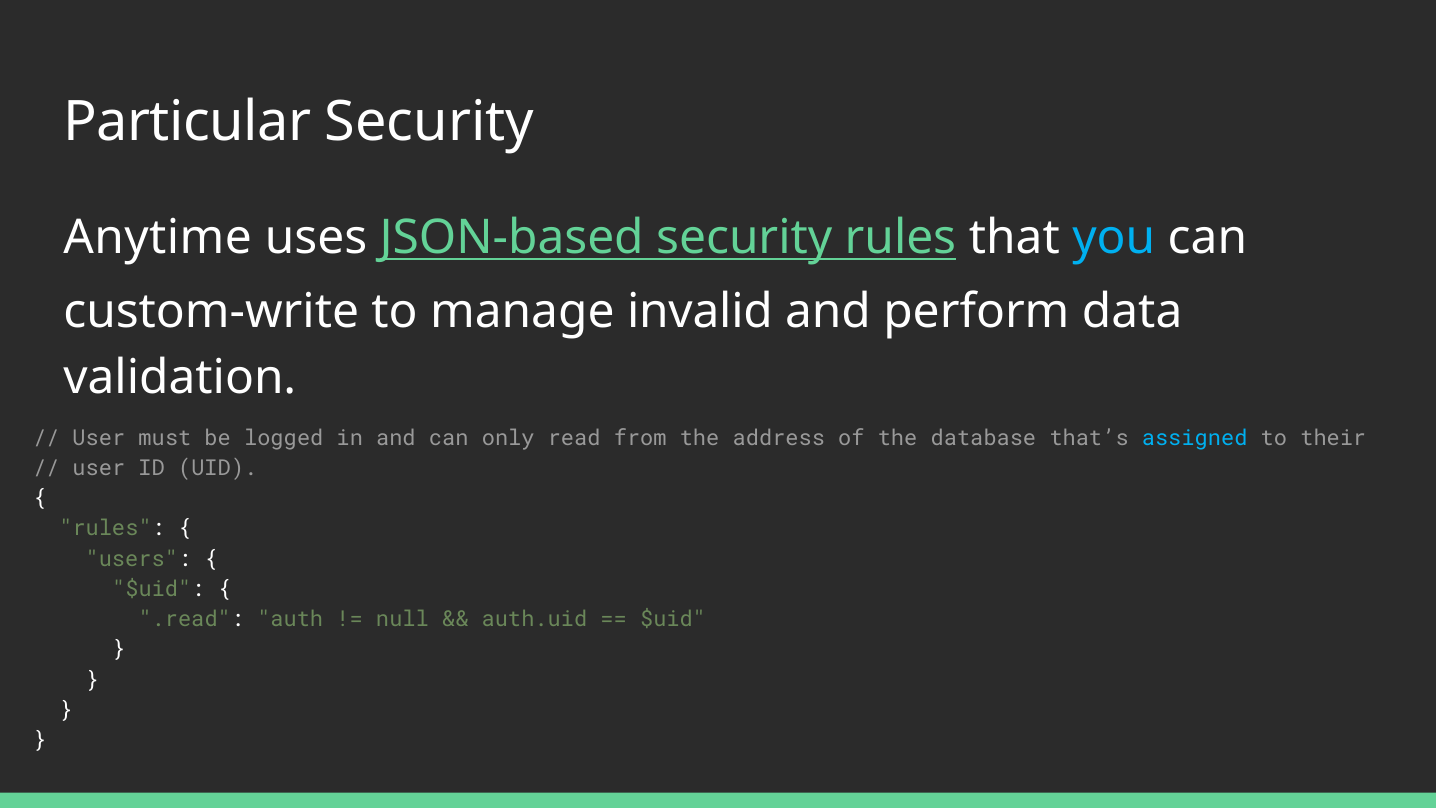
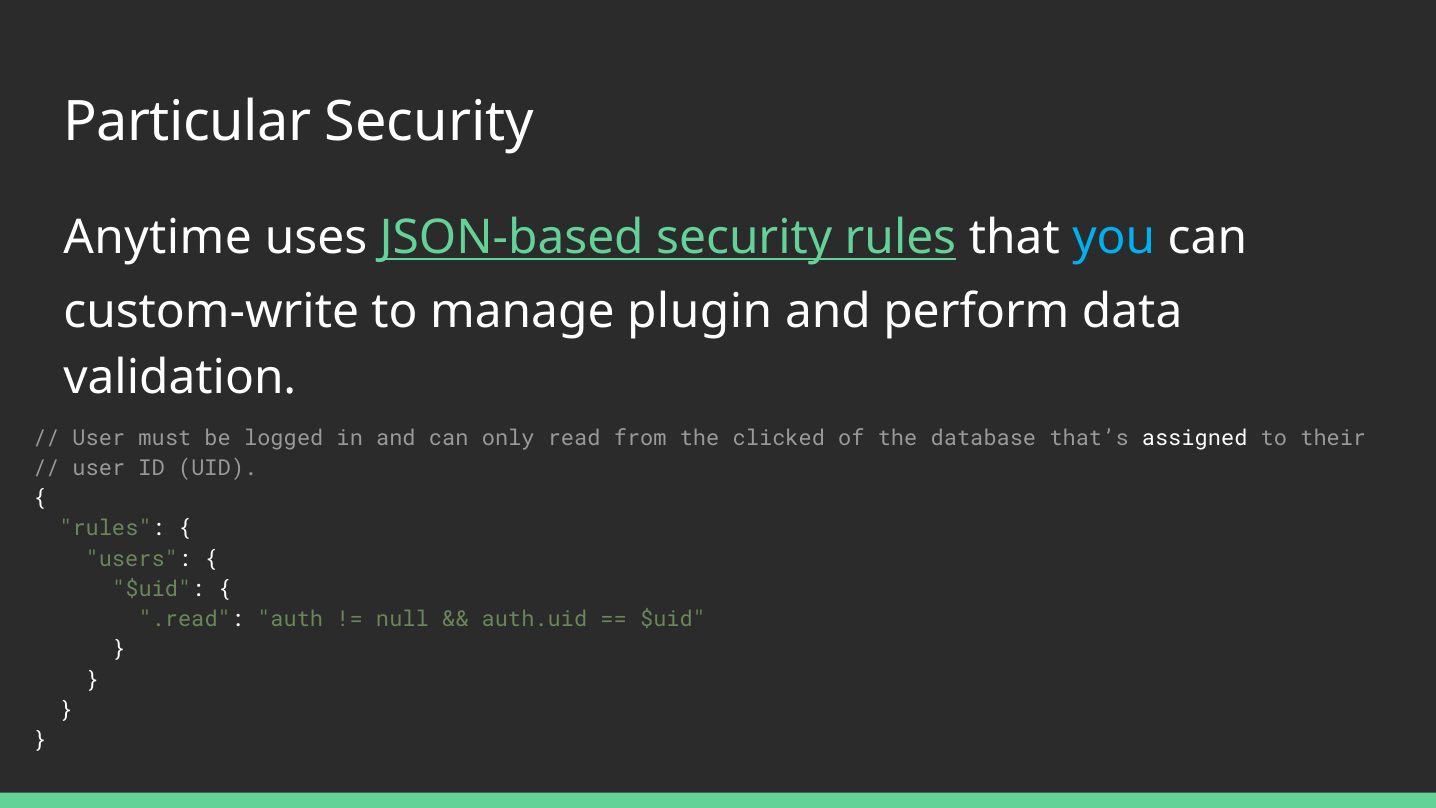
invalid: invalid -> plugin (700, 311)
address: address -> clicked (779, 438)
assigned colour: light blue -> white (1195, 438)
